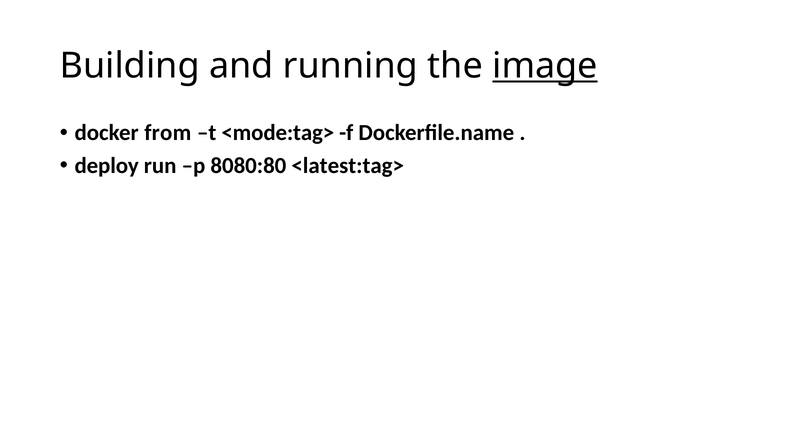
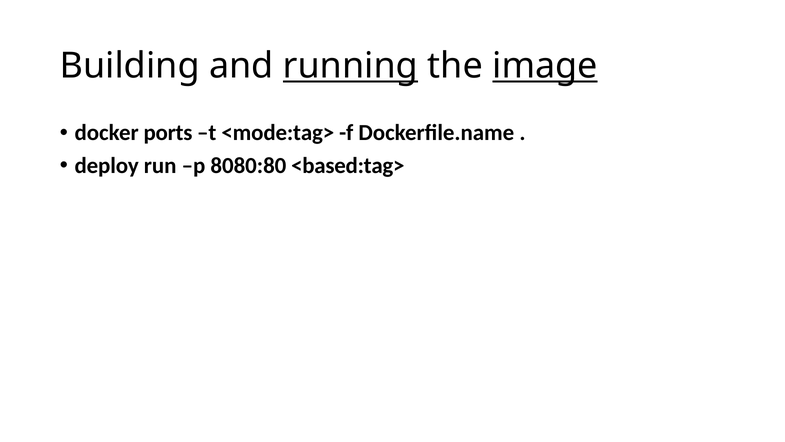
running underline: none -> present (350, 66)
from: from -> ports (168, 133)
<latest:tag>: <latest:tag> -> <based:tag> (348, 166)
